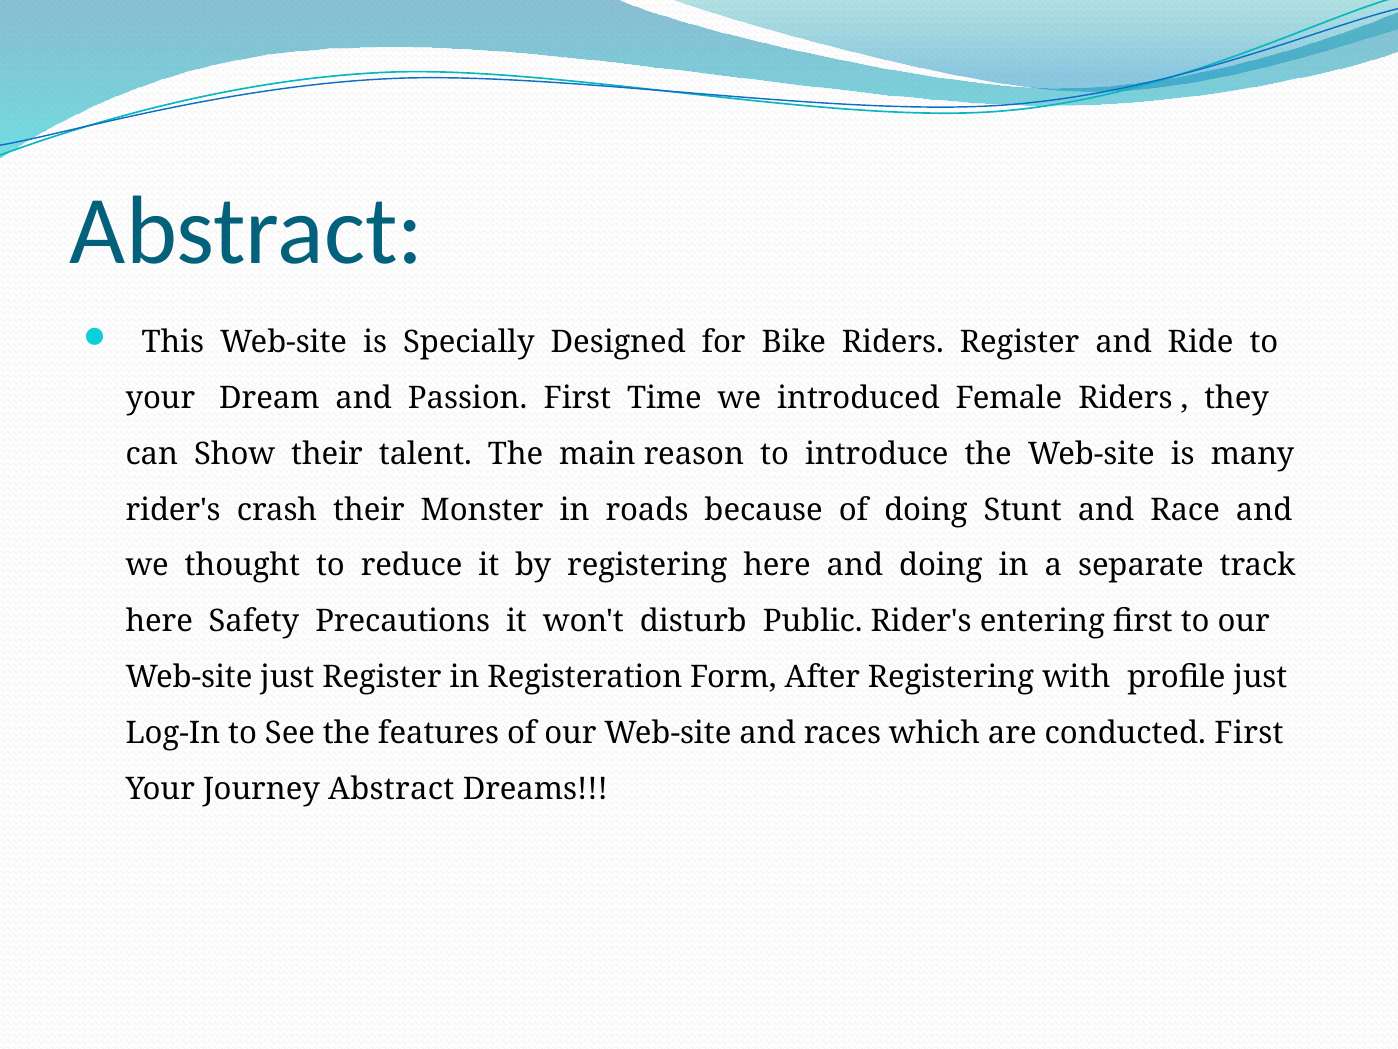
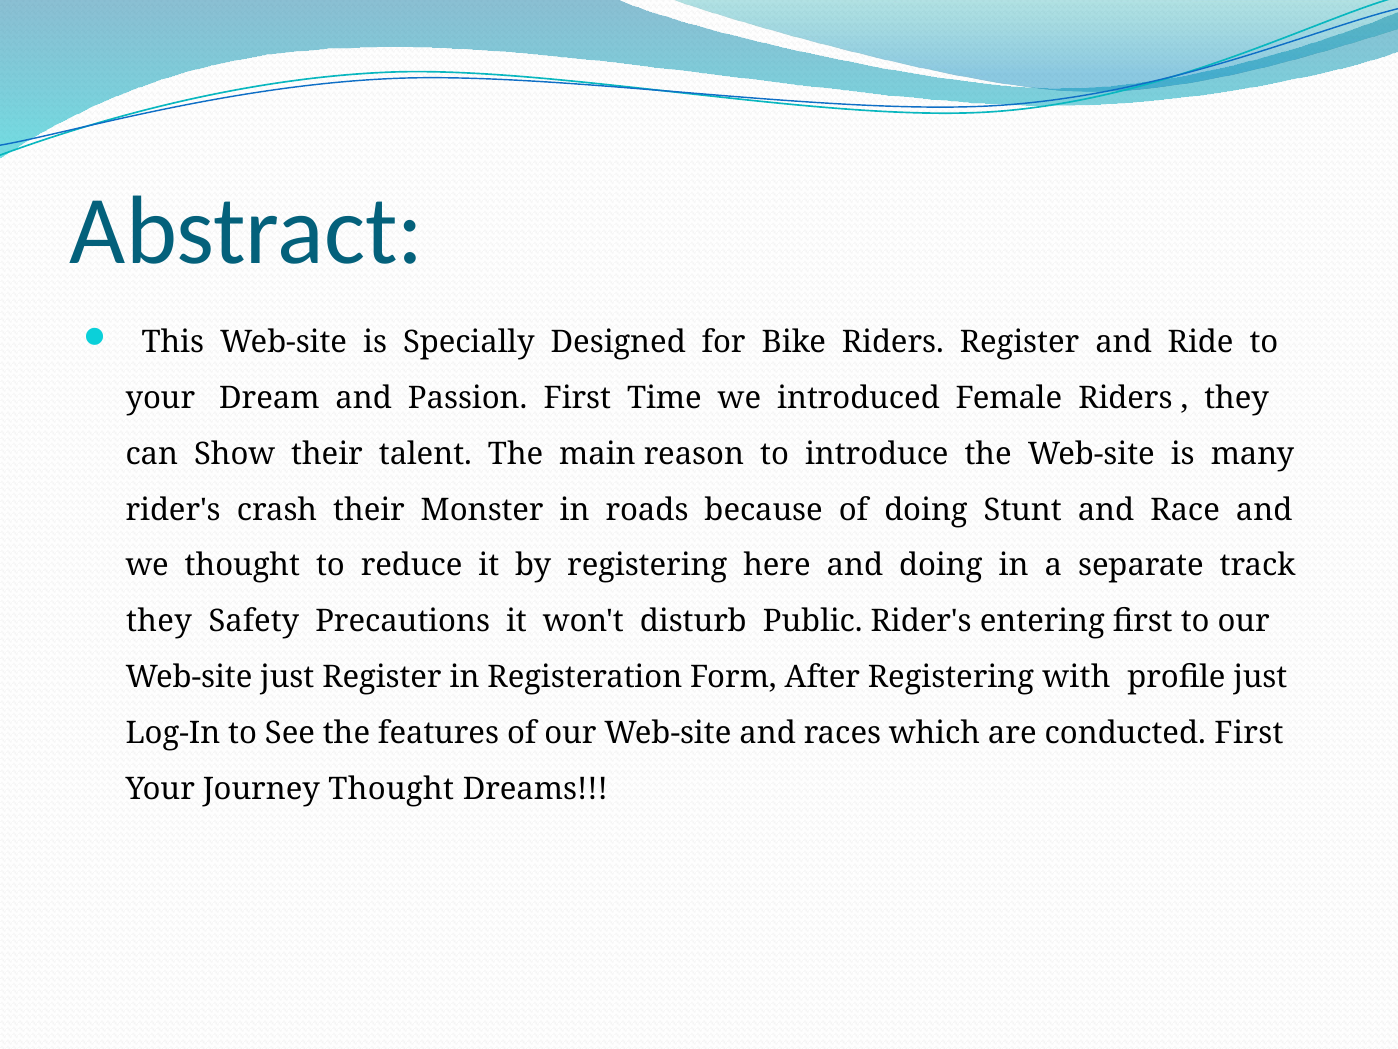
here: here -> they (159, 621)
Journey Abstract: Abstract -> Thought (391, 789)
